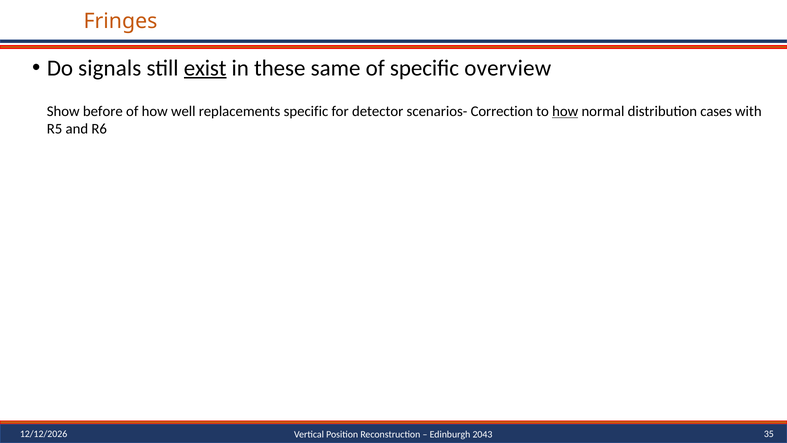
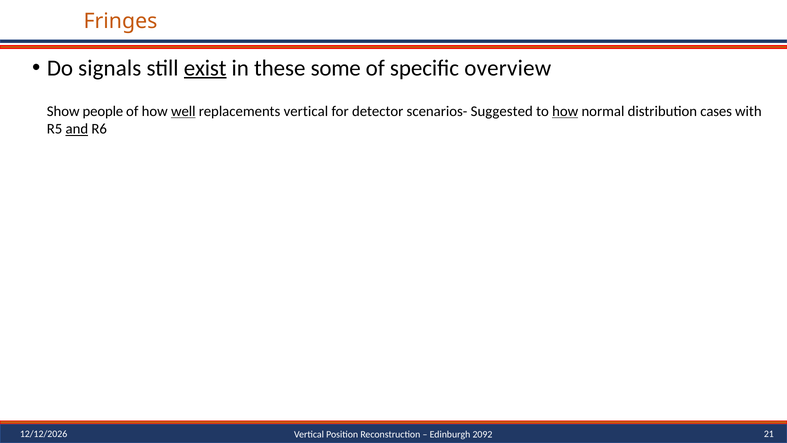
same: same -> some (336, 68)
before: before -> people (103, 111)
well underline: none -> present (183, 111)
replacements specific: specific -> vertical (306, 111)
Correction: Correction -> Suggested (502, 111)
and underline: none -> present (77, 129)
35: 35 -> 21 (769, 434)
2043: 2043 -> 2092 (482, 434)
